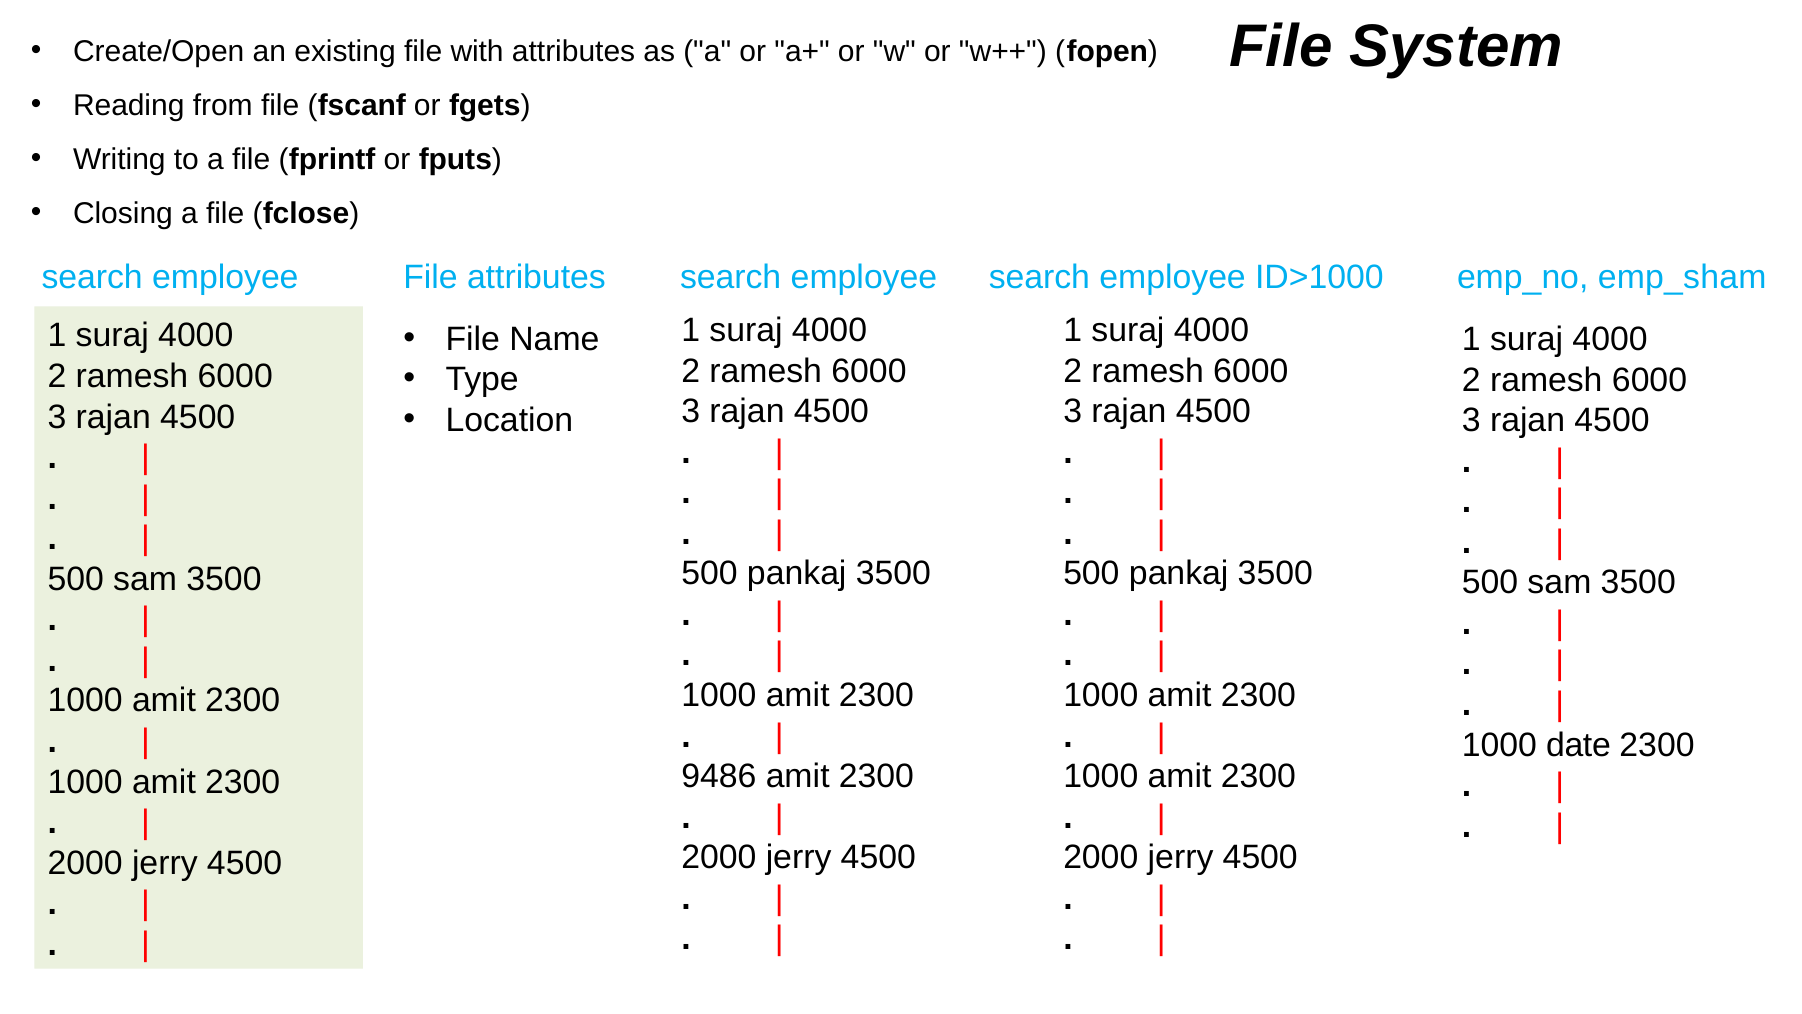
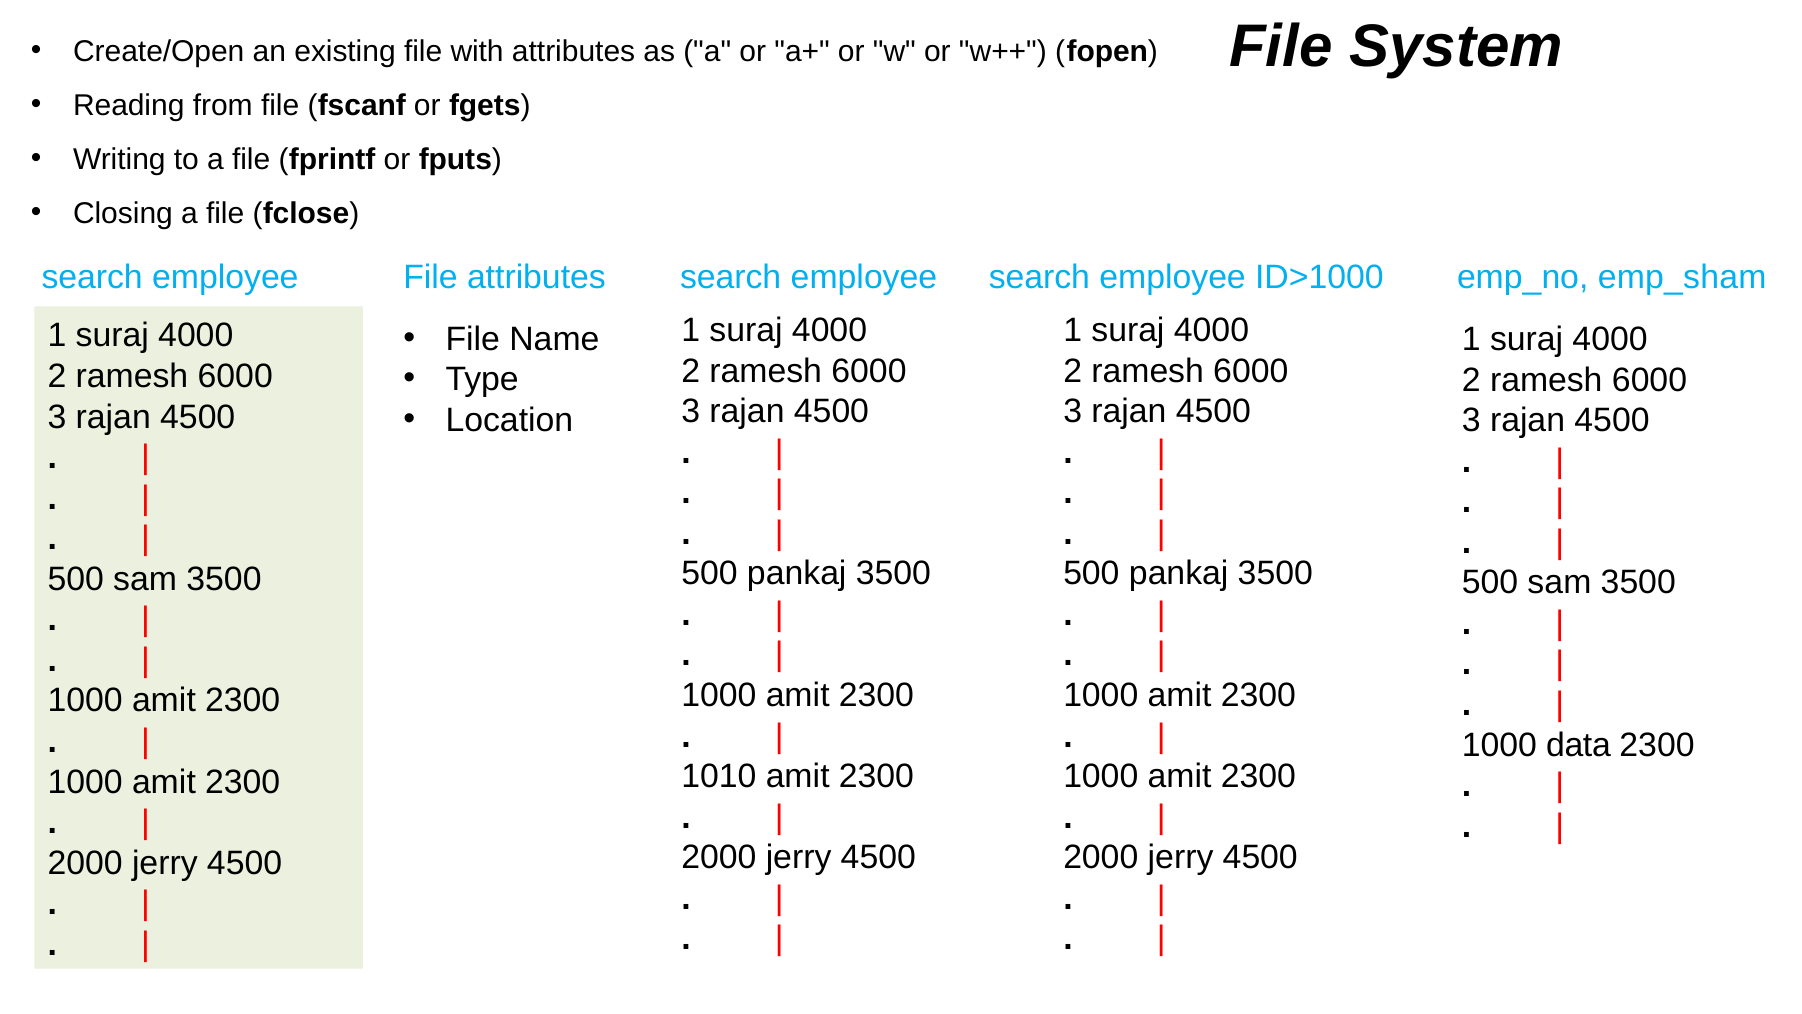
date: date -> data (1578, 745)
9486: 9486 -> 1010 (719, 776)
